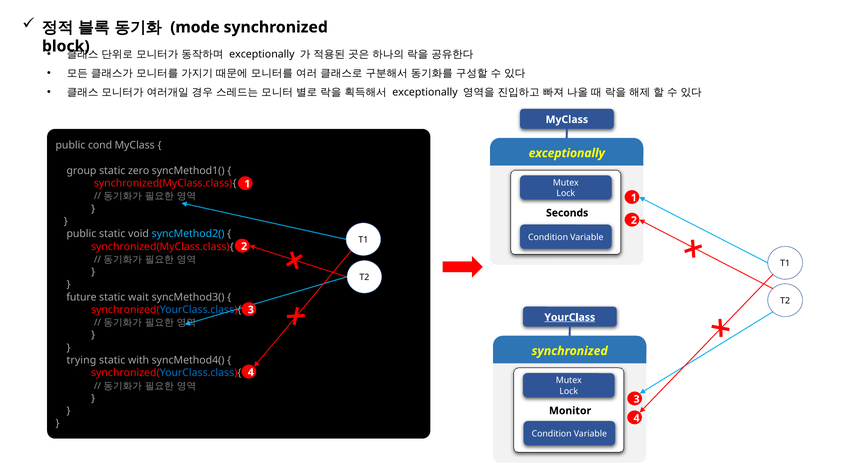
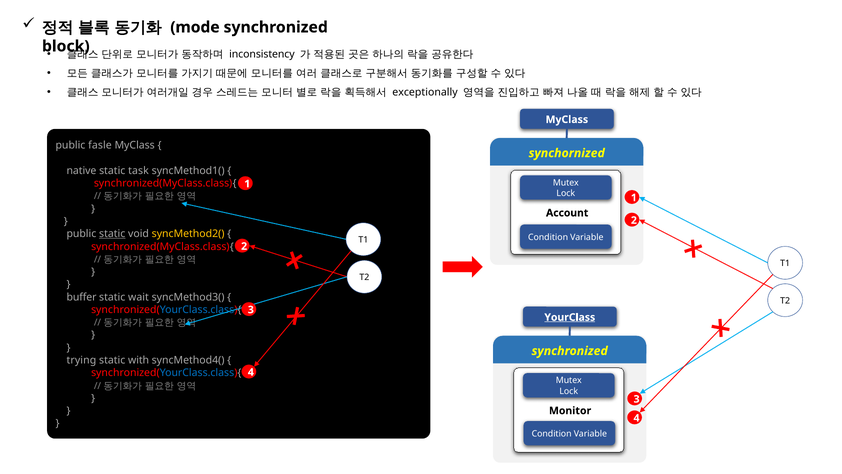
exceptionally: exceptionally -> inconsistency (262, 54)
cond: cond -> fasle (100, 145)
exceptionally: exceptionally -> synchornized (567, 153)
group: group -> native (81, 171)
zero: zero -> task (139, 171)
Seconds: Seconds -> Account (567, 213)
static underline: none -> present (112, 234)
syncMethod2( colour: light blue -> yellow (188, 234)
future: future -> buffer (81, 297)
